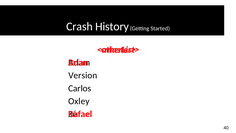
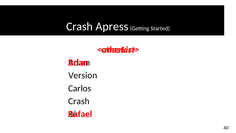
History: History -> Apress (112, 26)
Oxley: Oxley -> Crash (79, 101)
